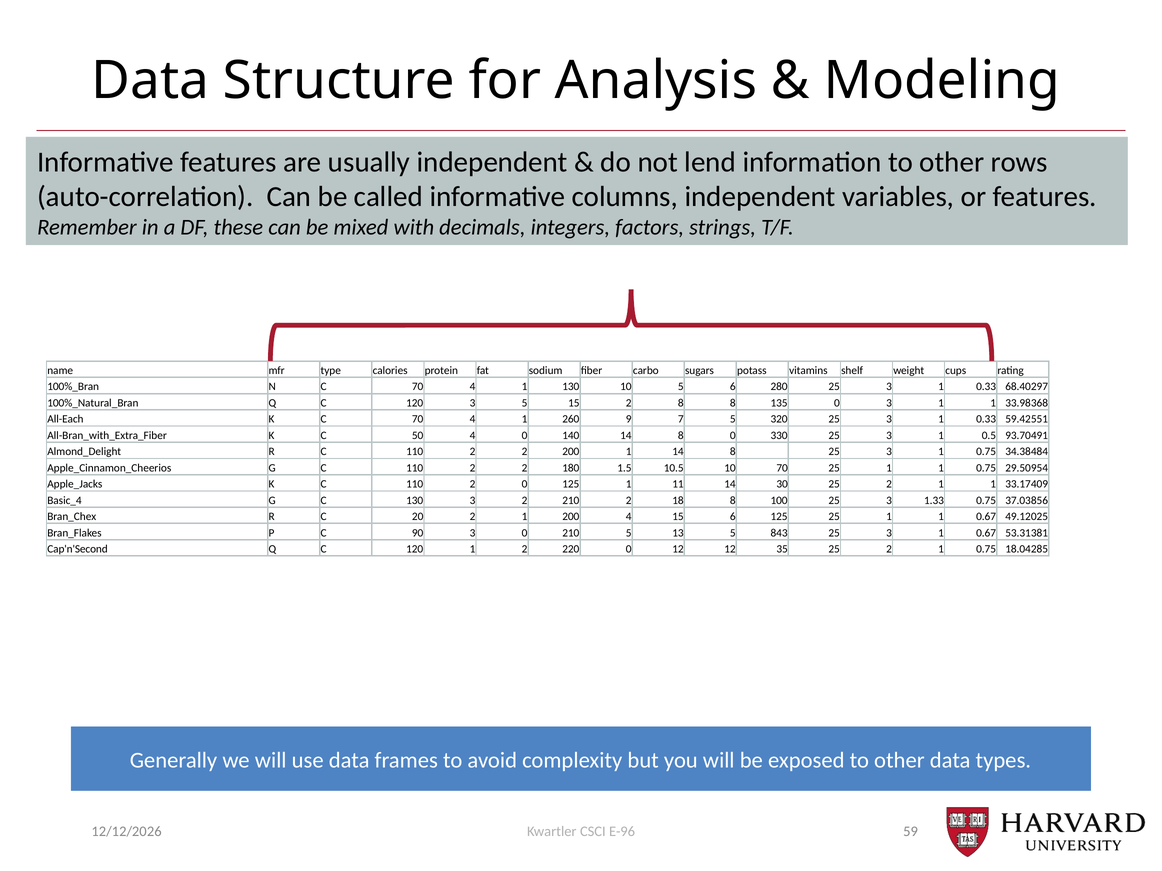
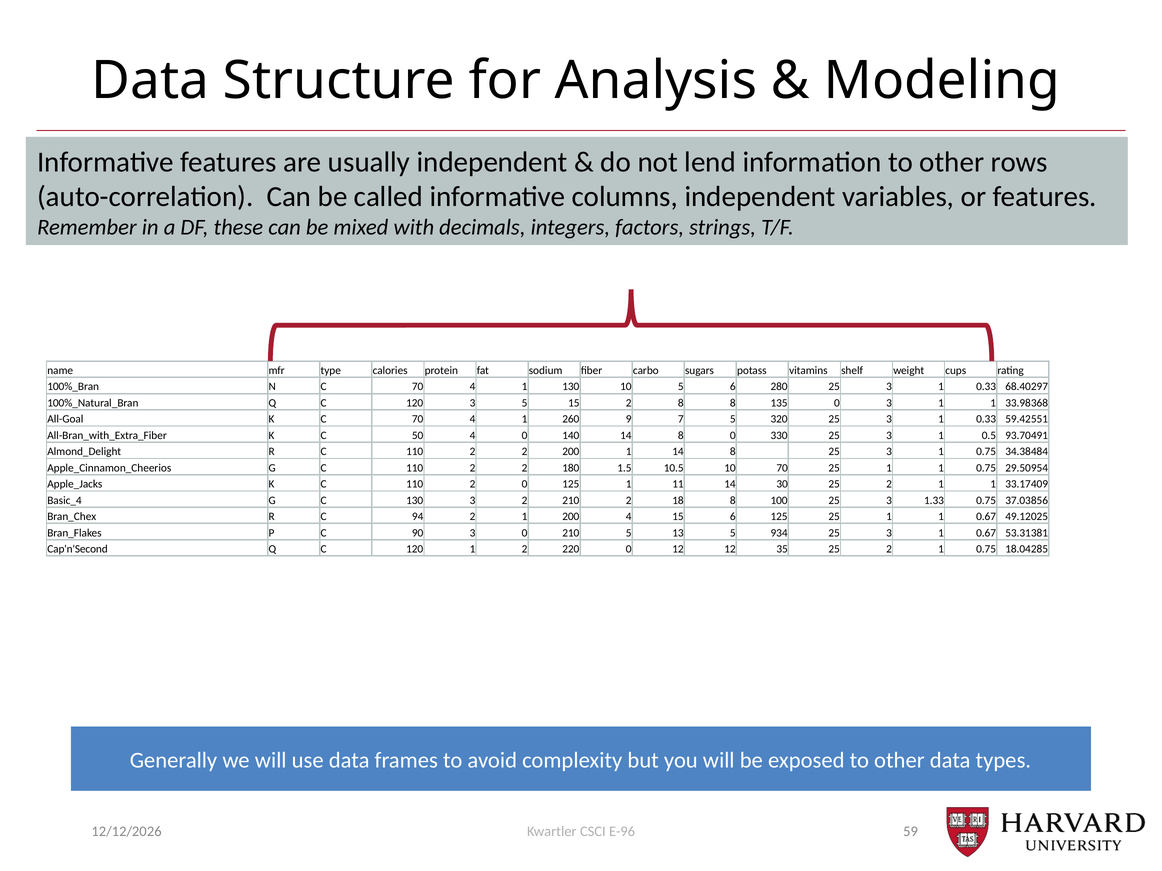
All-Each: All-Each -> All-Goal (65, 419)
20: 20 -> 94 (418, 517)
843: 843 -> 934 (779, 533)
